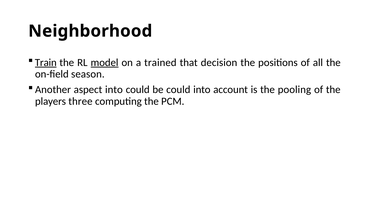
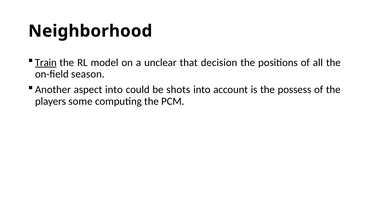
model underline: present -> none (105, 62)
trained: trained -> unclear (160, 62)
be could: could -> shots (178, 89)
pooling: pooling -> possess (294, 89)
three: three -> some (80, 101)
